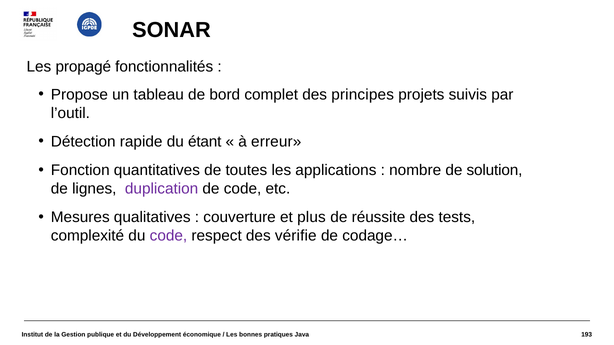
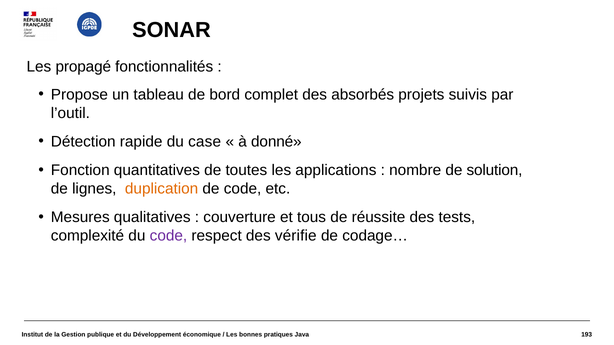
principes: principes -> absorbés (363, 95)
étant: étant -> case (205, 142)
erreur: erreur -> donné (276, 142)
duplication colour: purple -> orange (162, 189)
plus: plus -> tous (312, 218)
